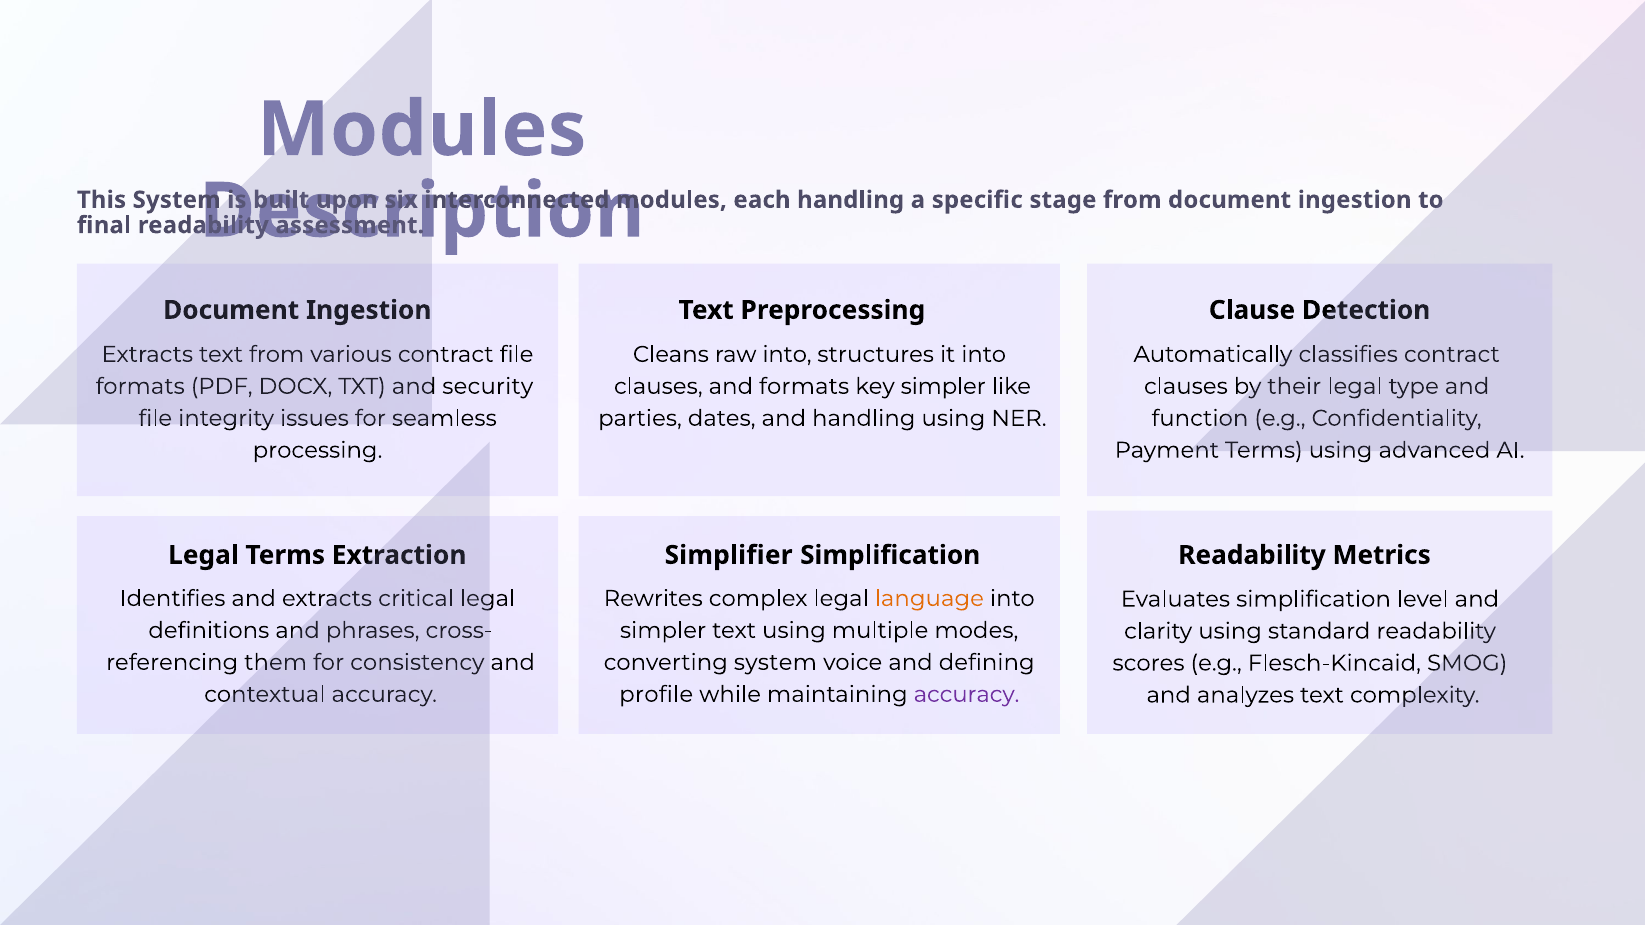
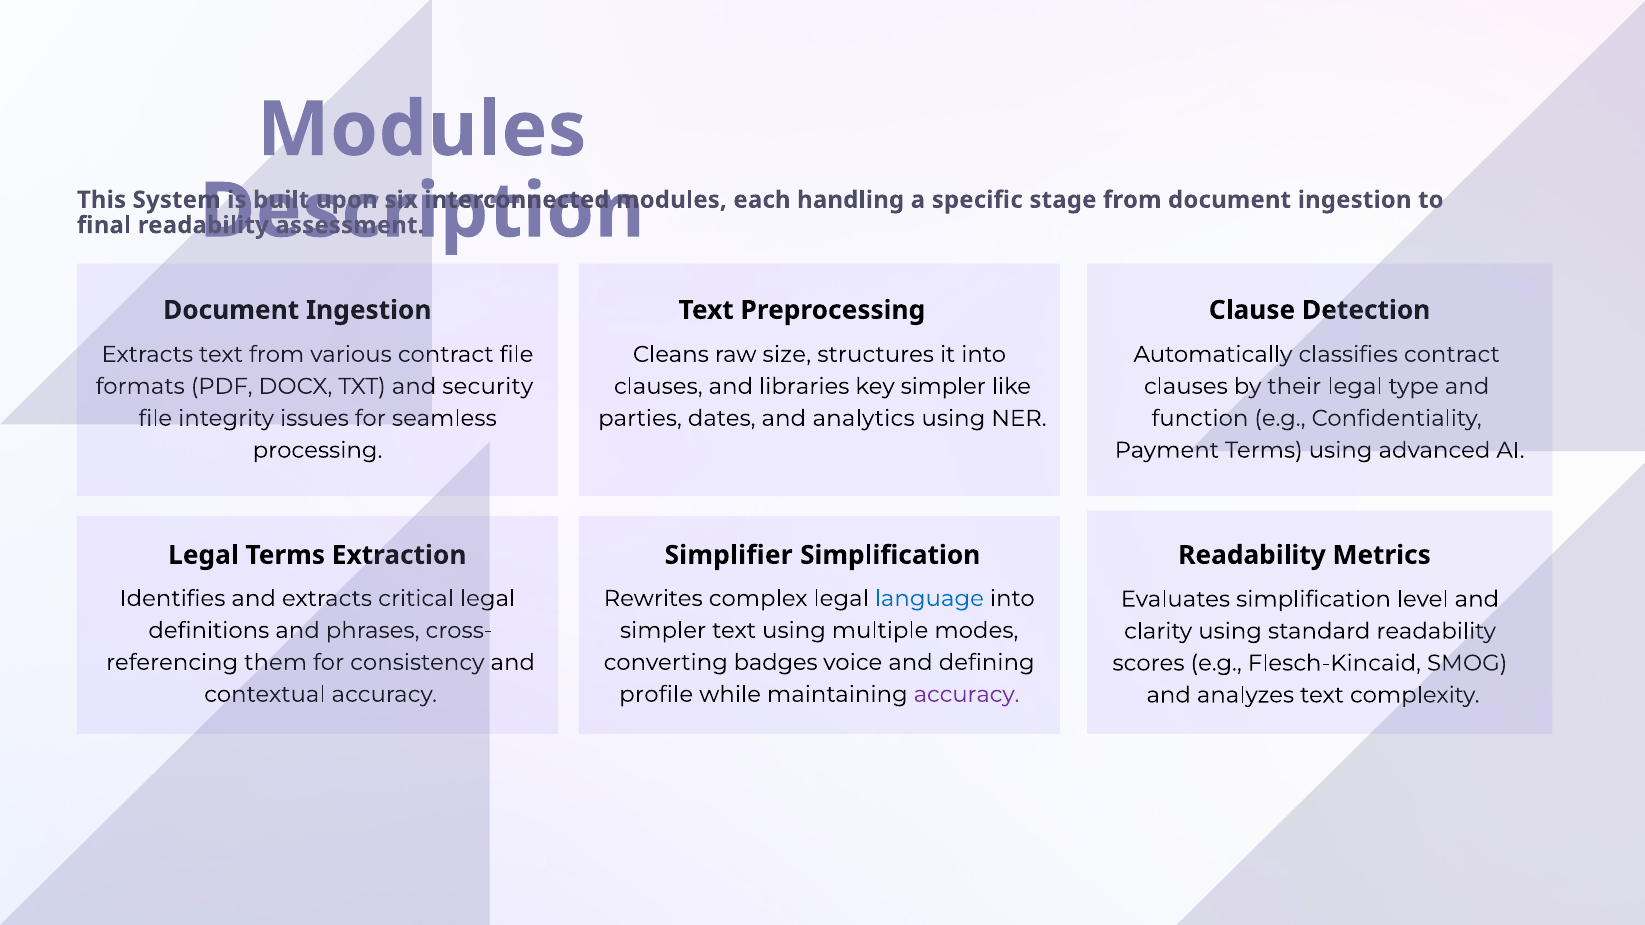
raw into: into -> size (787, 354)
and formats: formats -> libraries (804, 386)
and handling: handling -> analytics (864, 418)
language colour: orange -> blue (929, 599)
converting system: system -> badges (776, 663)
